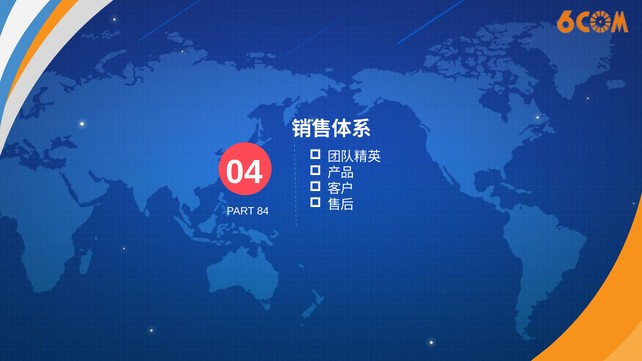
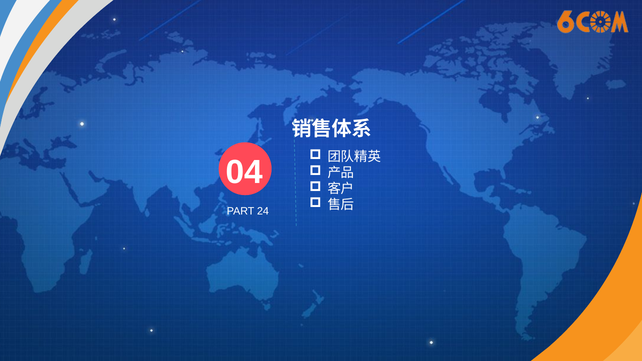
84: 84 -> 24 (263, 212)
